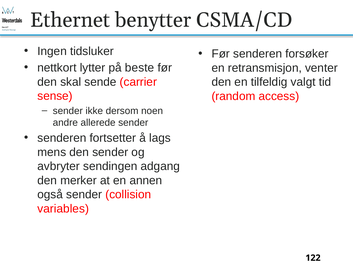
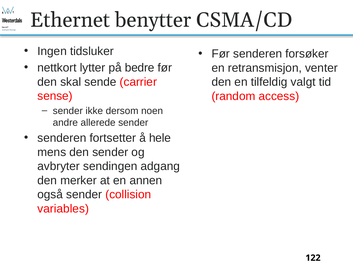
beste: beste -> bedre (140, 68)
lags: lags -> hele (160, 138)
